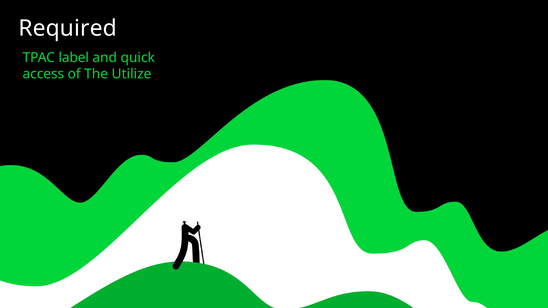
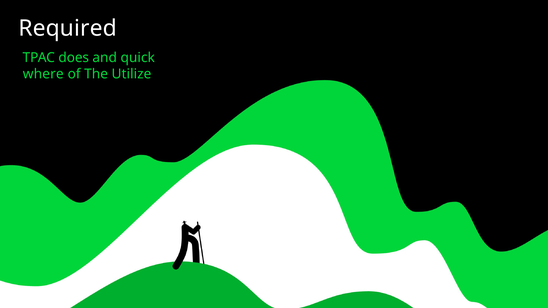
label: label -> does (74, 58)
access: access -> where (43, 74)
